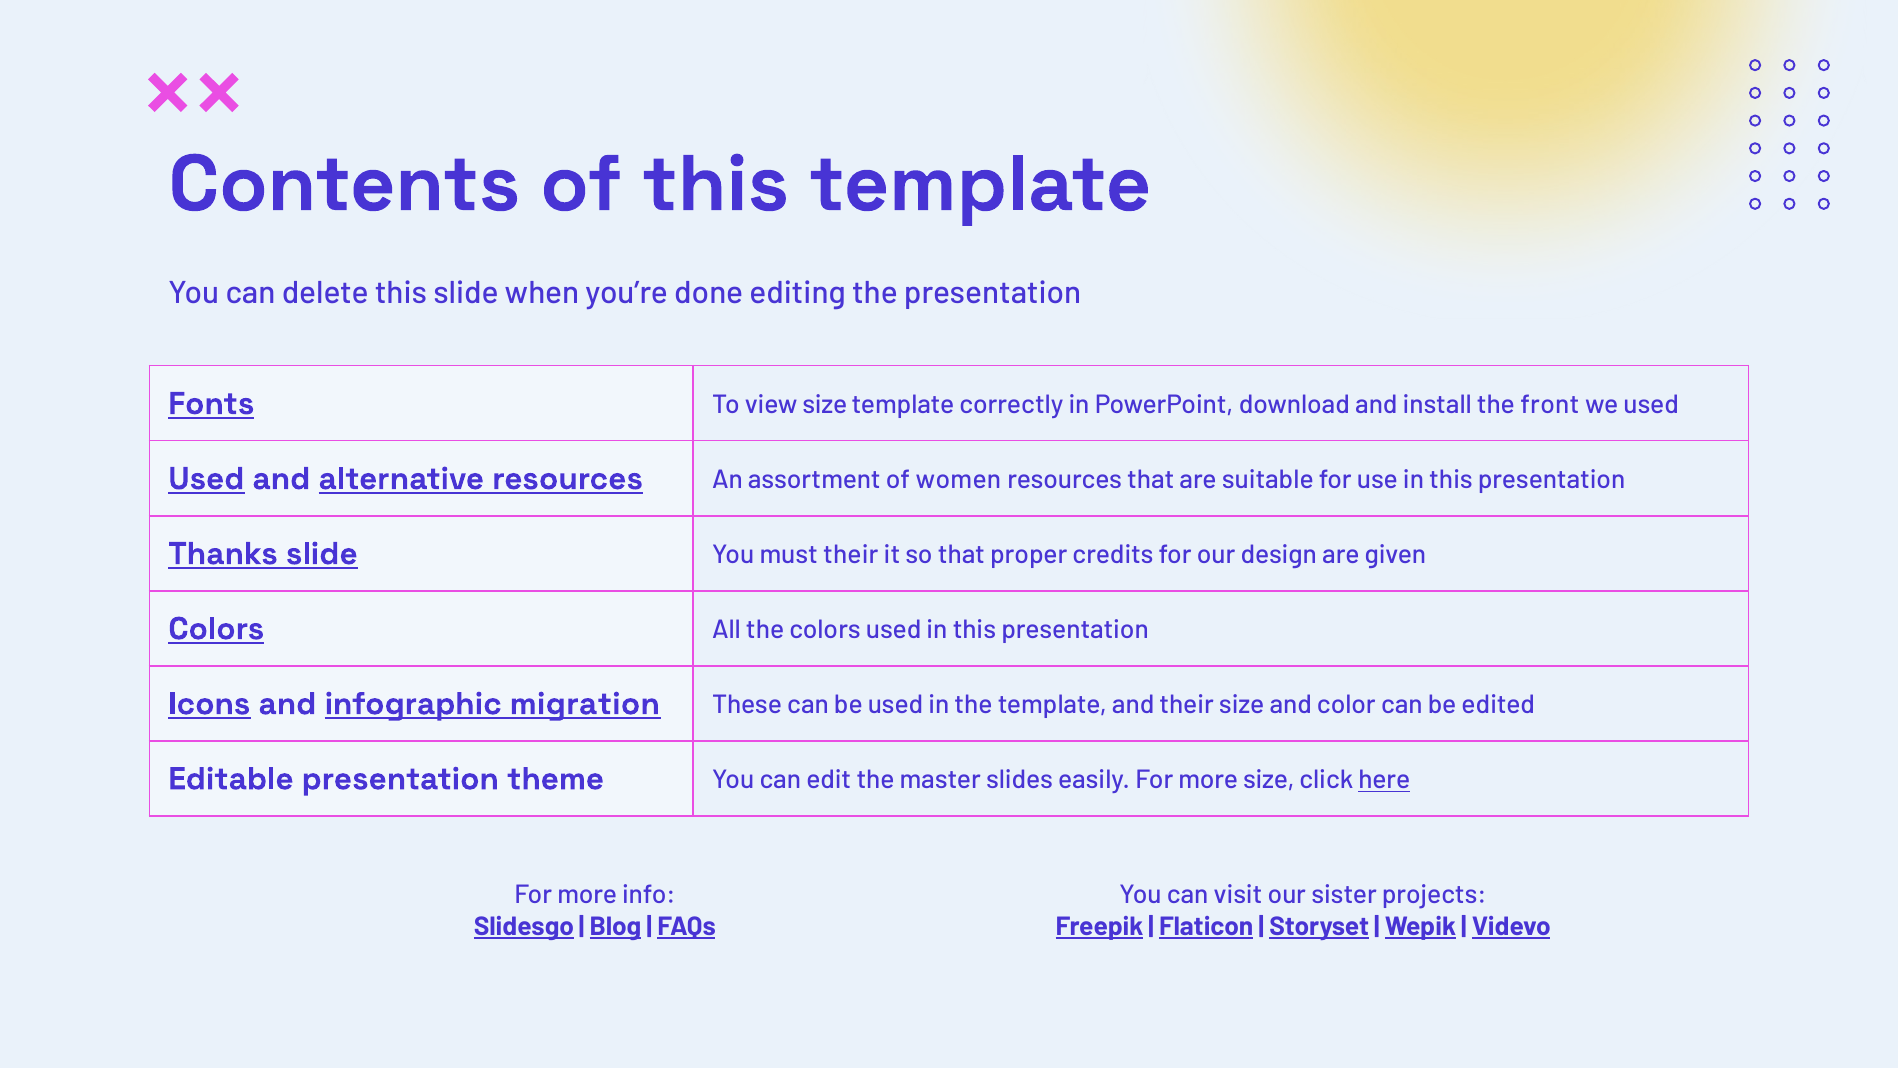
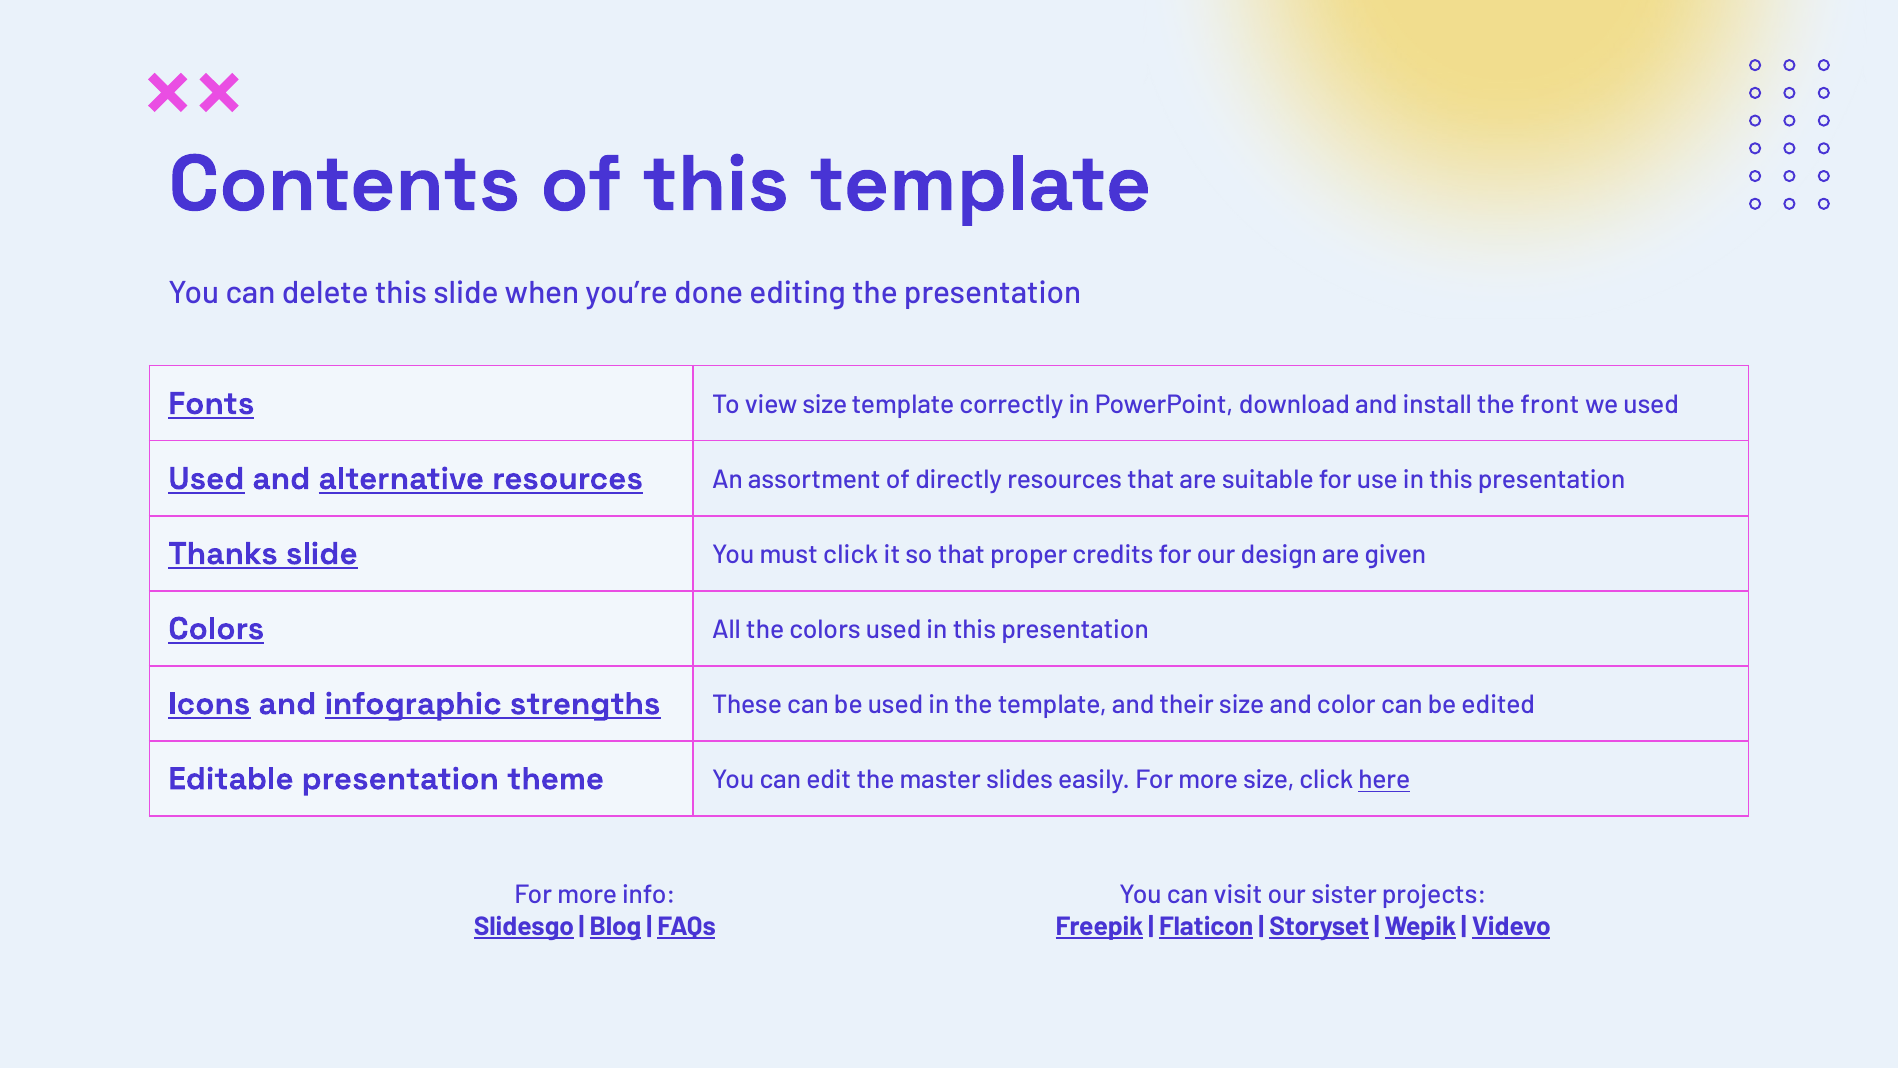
women: women -> directly (959, 480)
must their: their -> click (851, 555)
migration: migration -> strengths (585, 704)
